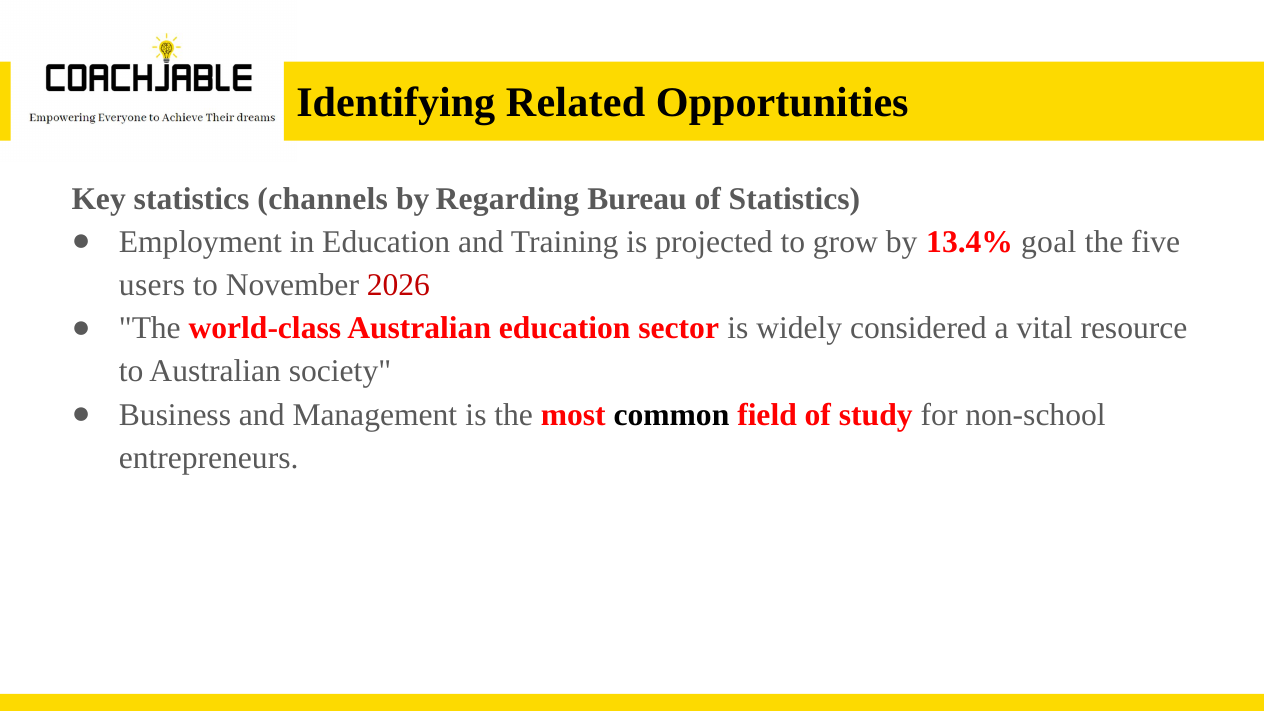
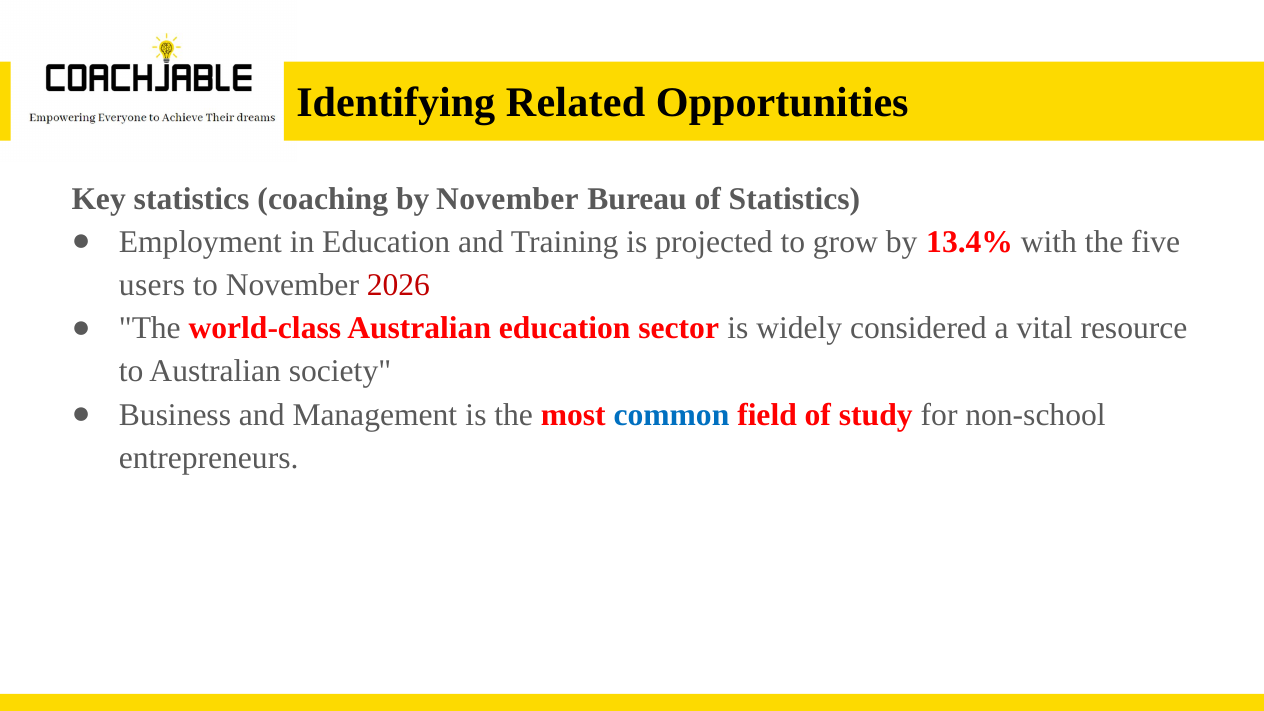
channels: channels -> coaching (323, 199)
by Regarding: Regarding -> November (507, 199)
goal: goal -> with (1049, 242)
common colour: black -> blue (671, 415)
